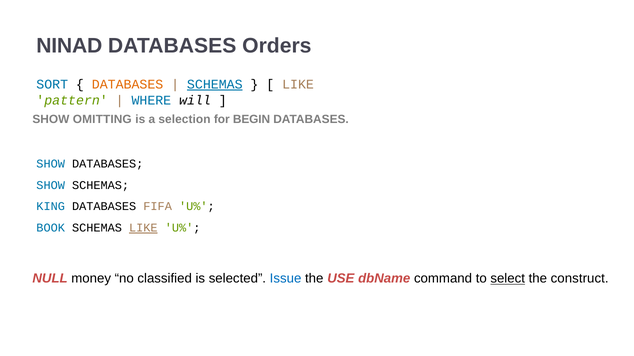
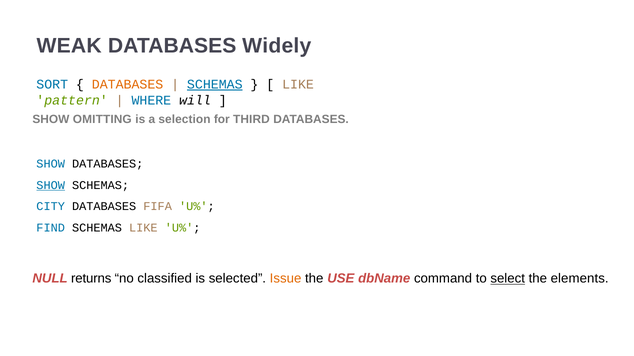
NINAD: NINAD -> WEAK (69, 46)
Orders: Orders -> Widely (277, 46)
BEGIN: BEGIN -> THIRD (251, 120)
SHOW underline: none -> present (51, 185)
KING: KING -> CITY (51, 207)
BOOK: BOOK -> FIND (51, 228)
LIKE underline: present -> none (143, 228)
money: money -> returns (91, 279)
Issue colour: blue -> orange (286, 279)
construct: construct -> elements (580, 279)
